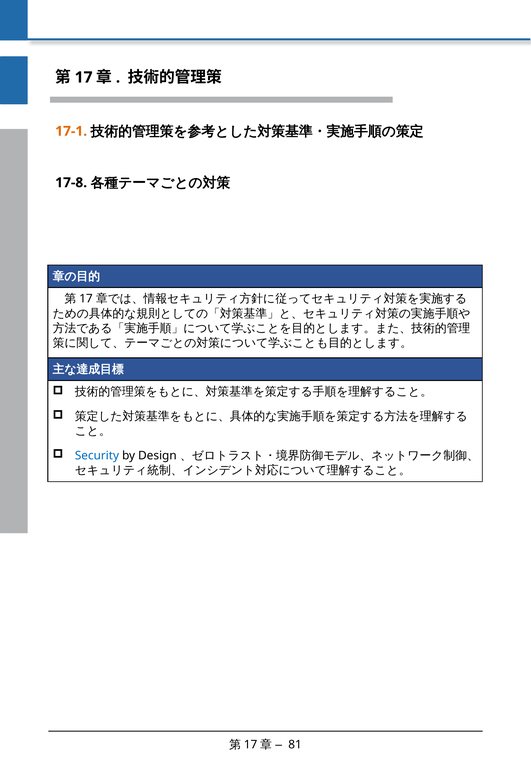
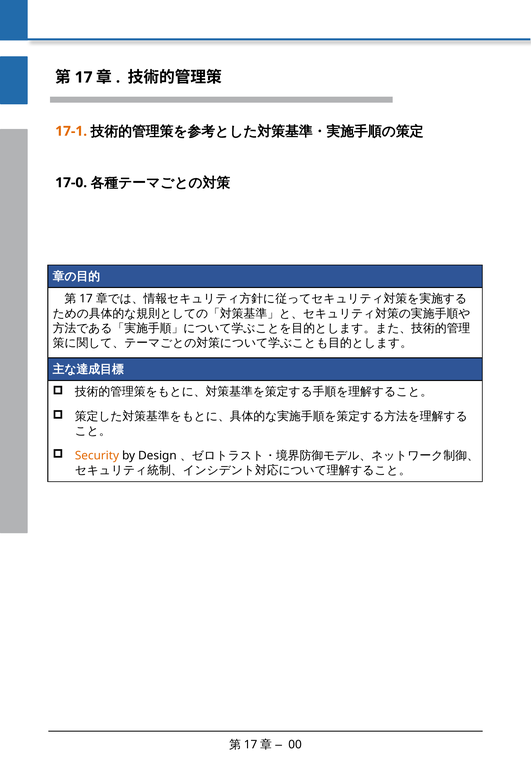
17-8: 17-8 -> 17-0 (71, 183)
Security colour: blue -> orange (97, 456)
81: 81 -> 00 (295, 745)
